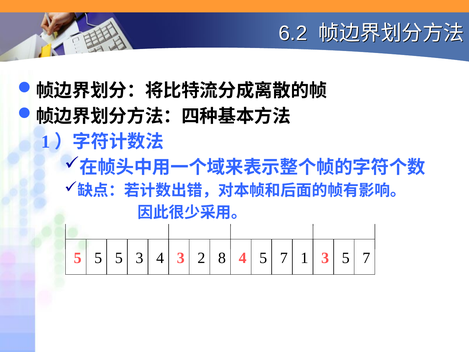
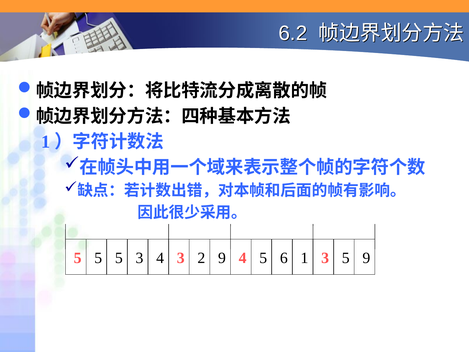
2 8: 8 -> 9 (222, 258)
4 5 7: 7 -> 6 (284, 258)
3 5 7: 7 -> 9 (366, 258)
